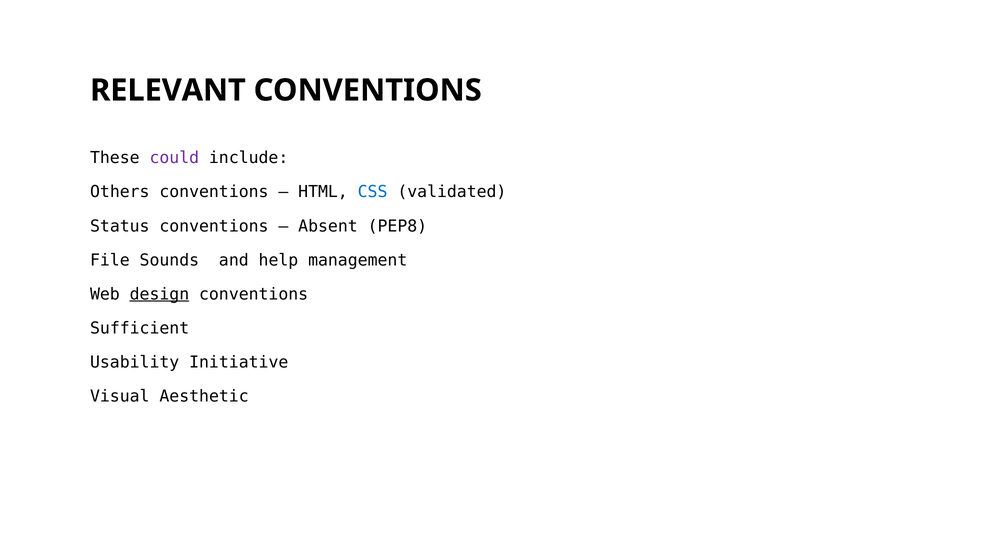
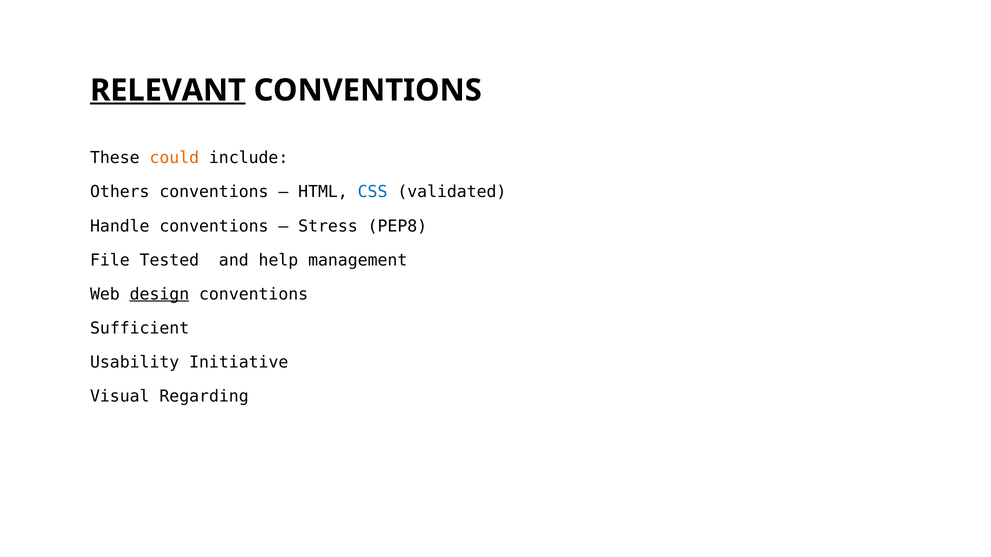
RELEVANT underline: none -> present (168, 90)
could colour: purple -> orange (174, 158)
Status: Status -> Handle (120, 226)
Absent: Absent -> Stress (328, 226)
Sounds: Sounds -> Tested (169, 260)
Aesthetic: Aesthetic -> Regarding (204, 397)
